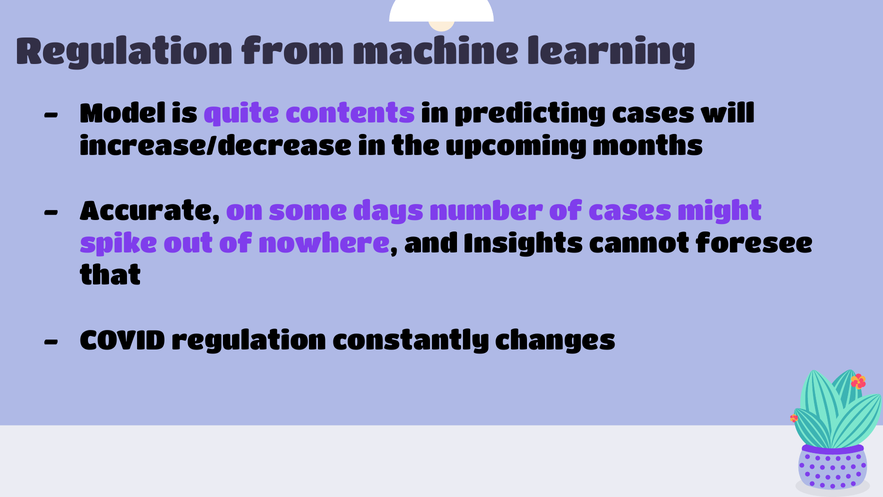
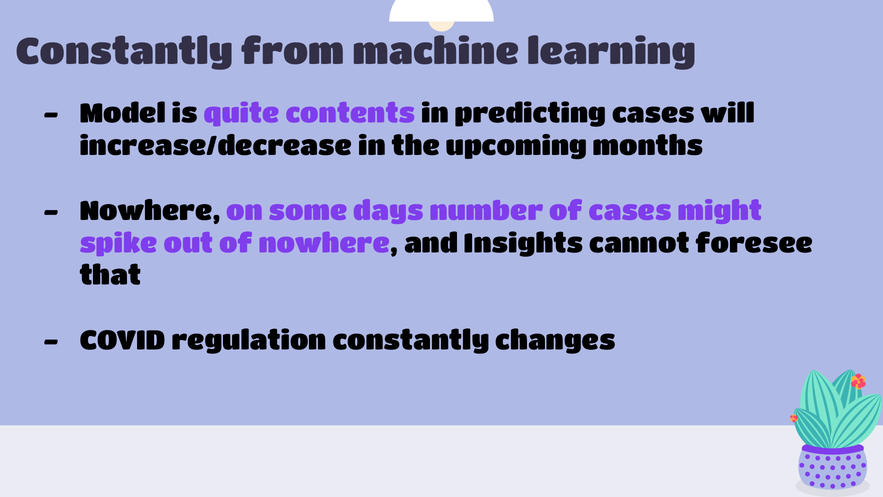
Regulation: Regulation -> Constantly (124, 52)
Accurate: Accurate -> Nowhere (150, 211)
